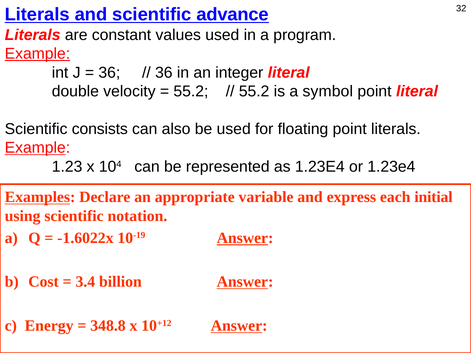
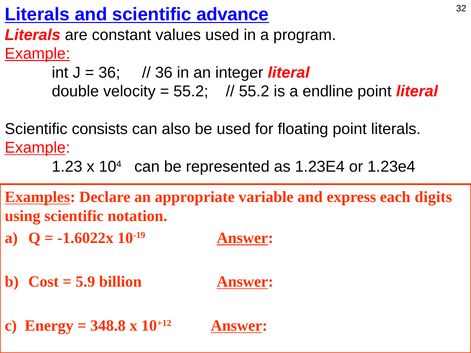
symbol: symbol -> endline (328, 91)
initial: initial -> digits (433, 197)
3.4: 3.4 -> 5.9 (85, 282)
